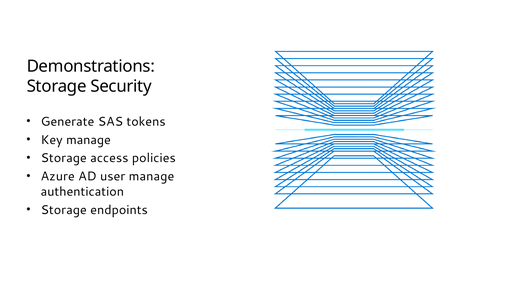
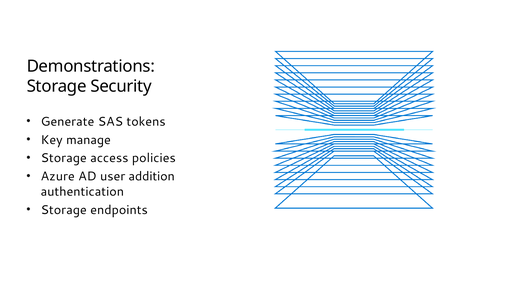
user manage: manage -> addition (152, 176)
